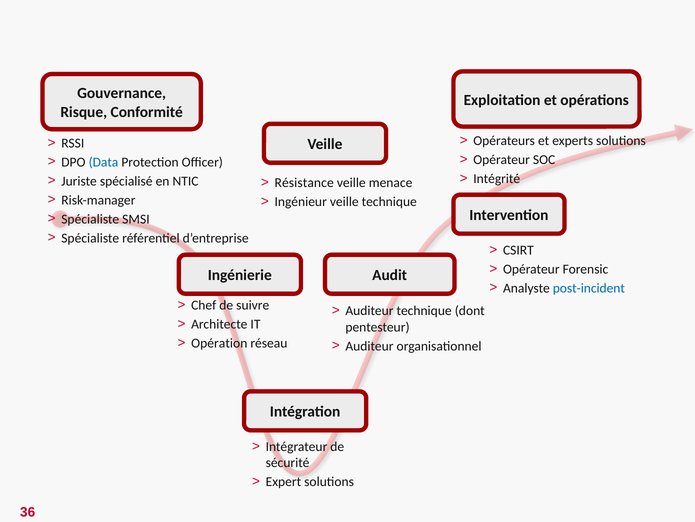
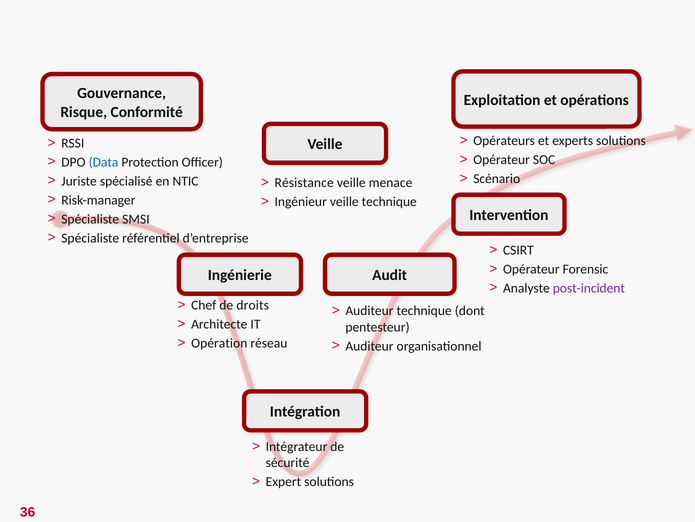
Intégrité: Intégrité -> Scénario (497, 179)
post-incident colour: blue -> purple (589, 288)
suivre: suivre -> droits (253, 305)
